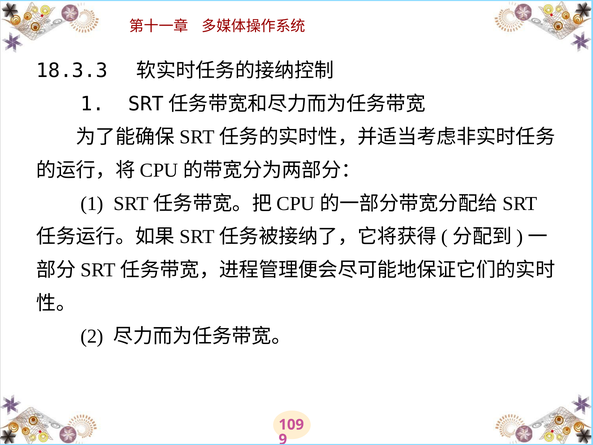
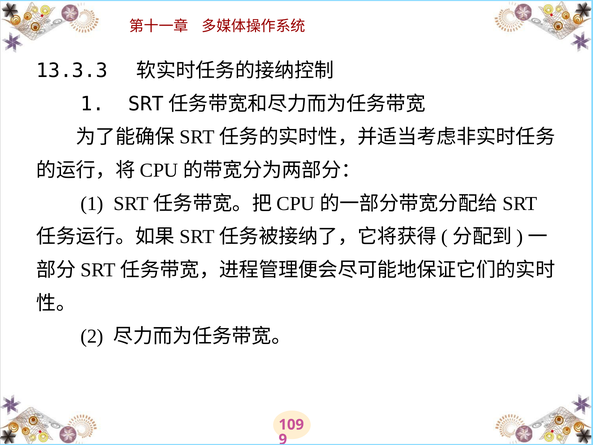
18.3.3: 18.3.3 -> 13.3.3 (72, 71)
